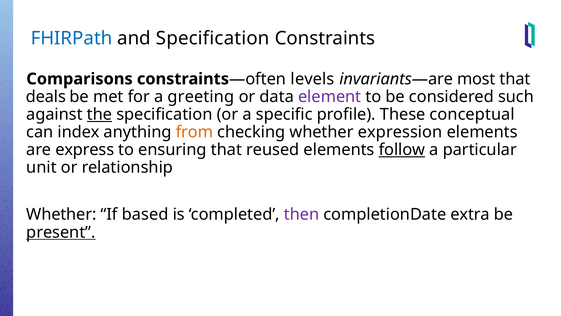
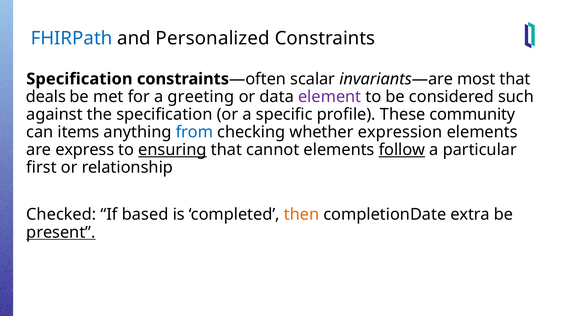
and Specification: Specification -> Personalized (213, 38)
Comparisons: Comparisons -> Specification (79, 79)
levels: levels -> scalar (313, 79)
the underline: present -> none (100, 114)
conceptual: conceptual -> community (472, 114)
index: index -> items (79, 132)
from colour: orange -> blue (194, 132)
ensuring underline: none -> present (172, 150)
reused: reused -> cannot (273, 150)
unit: unit -> first (41, 167)
Whether: Whether -> Checked (61, 214)
then colour: purple -> orange (302, 214)
